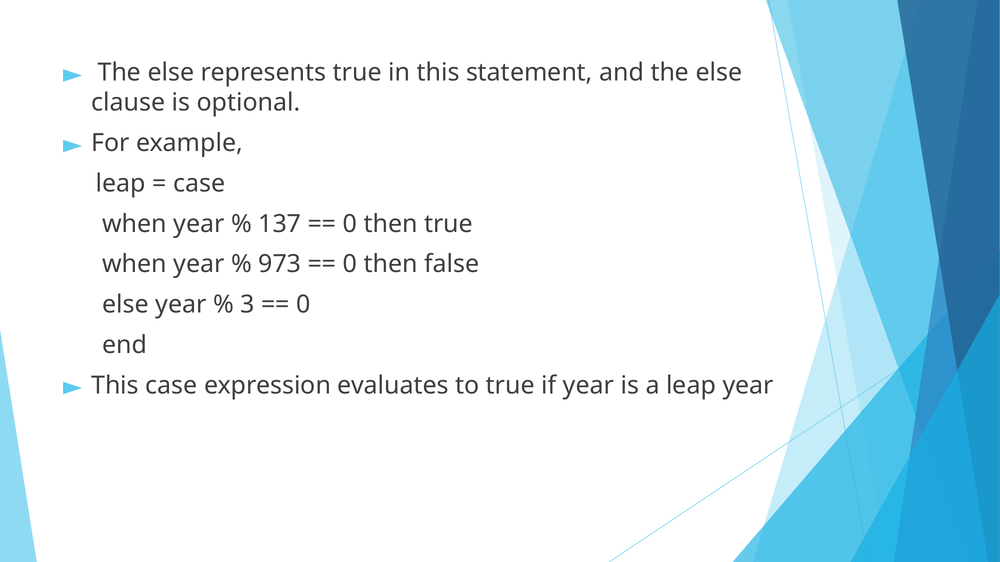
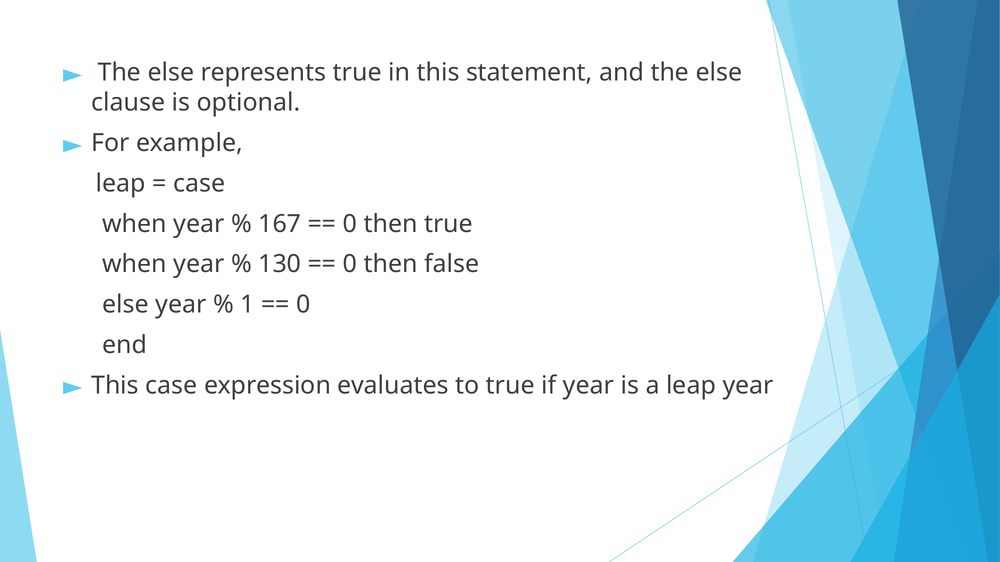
137: 137 -> 167 (280, 224)
973: 973 -> 130 (280, 264)
3: 3 -> 1 (247, 305)
